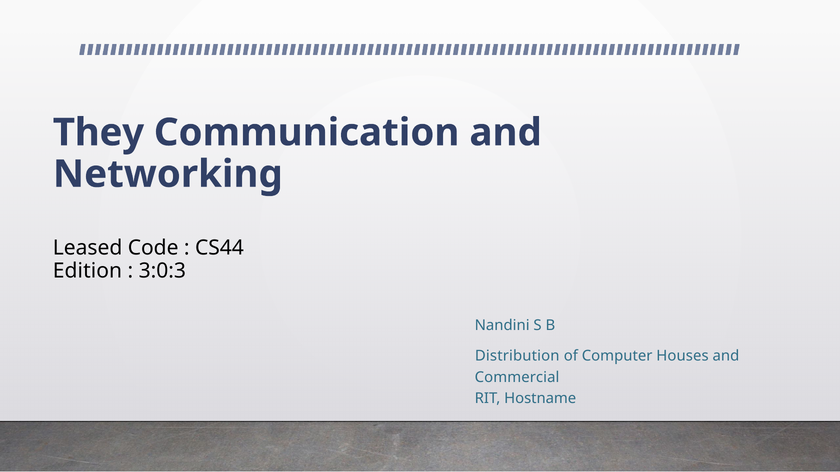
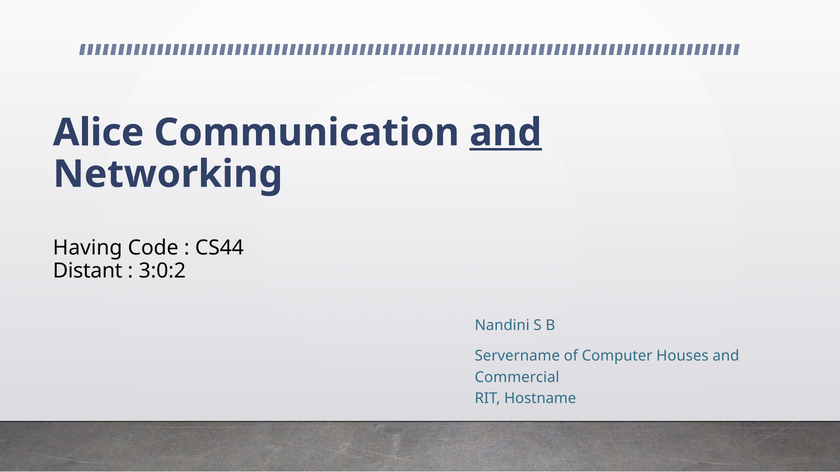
They: They -> Alice (98, 133)
and underline: none -> present (506, 133)
Leased: Leased -> Having (88, 248)
Edition: Edition -> Distant (88, 271)
3:0:3: 3:0:3 -> 3:0:2 (162, 271)
Distribution: Distribution -> Servername (517, 356)
